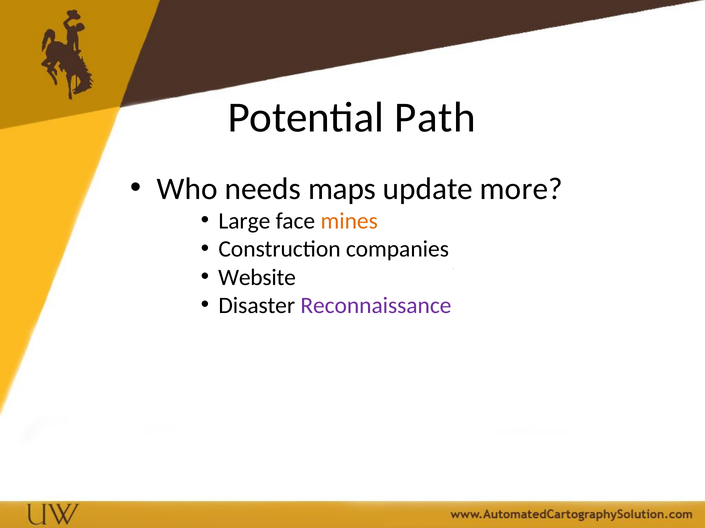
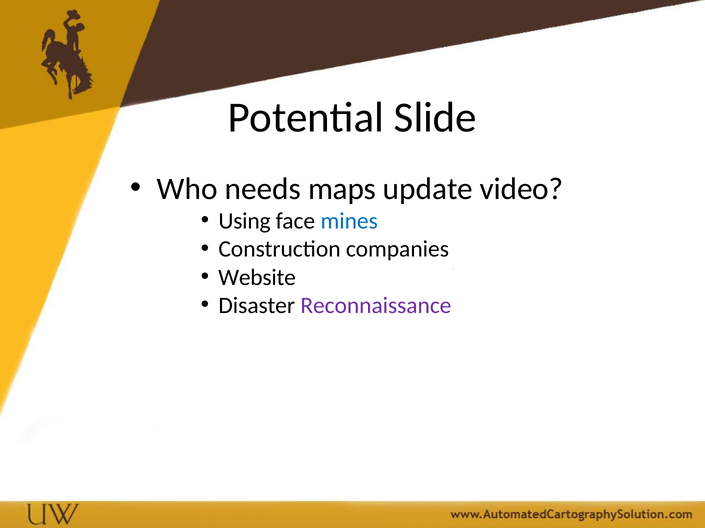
Path: Path -> Slide (435, 118)
more: more -> video (522, 189)
Large: Large -> Using (244, 221)
mines colour: orange -> blue (349, 221)
